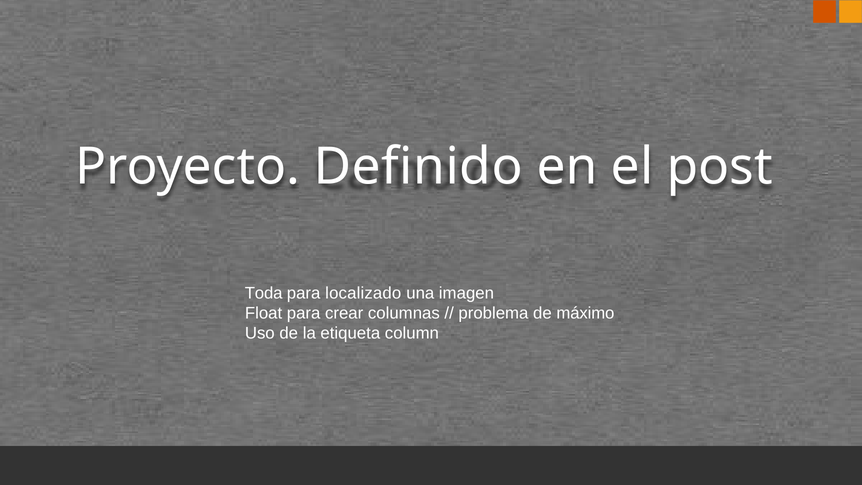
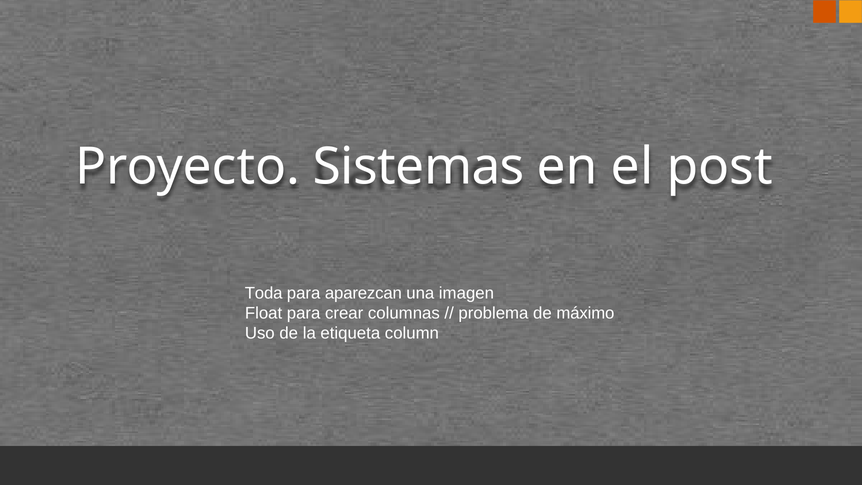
Definido: Definido -> Sistemas (419, 167)
localizado: localizado -> aparezcan (363, 293)
